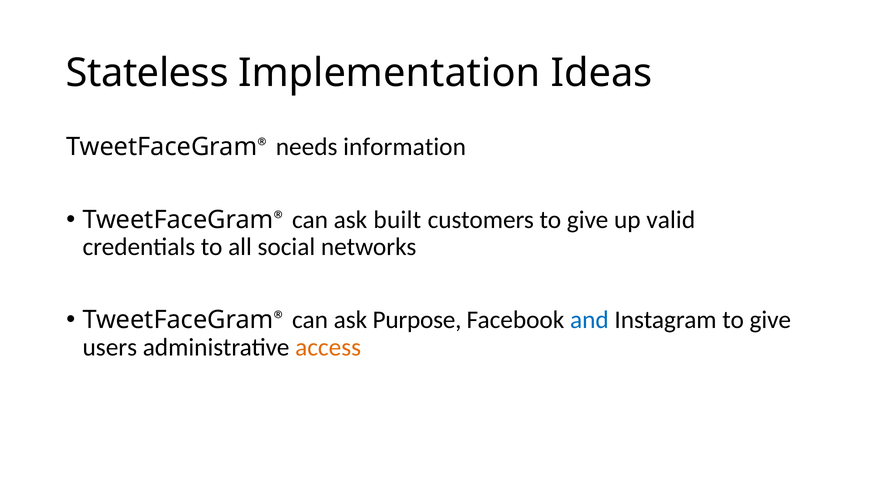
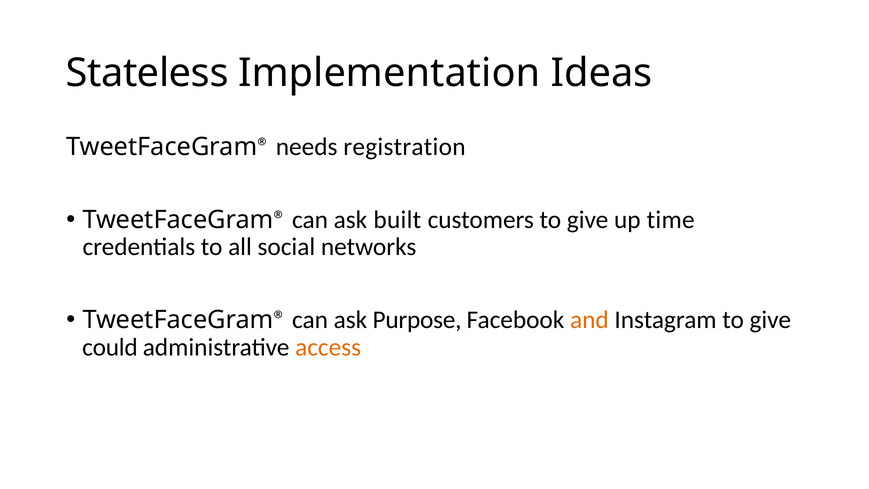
information: information -> registration (404, 147)
valid: valid -> time (671, 220)
and colour: blue -> orange (589, 320)
users: users -> could (110, 347)
